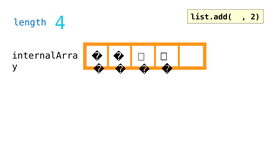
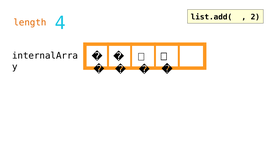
length colour: blue -> orange (30, 22)
